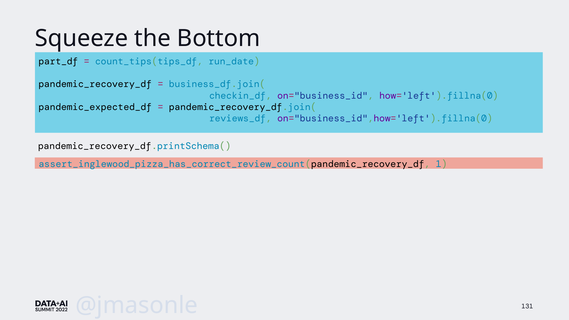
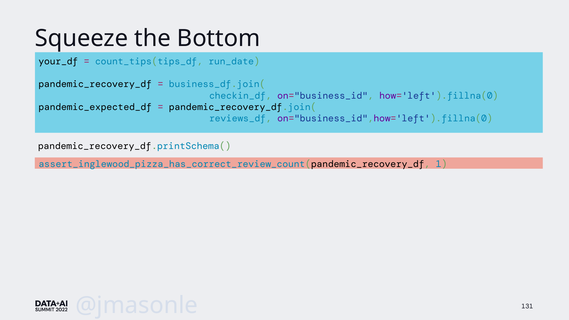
part_df: part_df -> your_df (58, 61)
